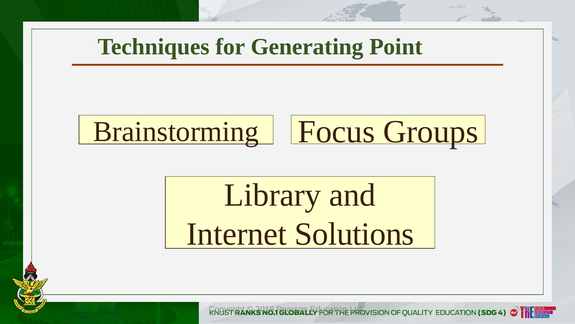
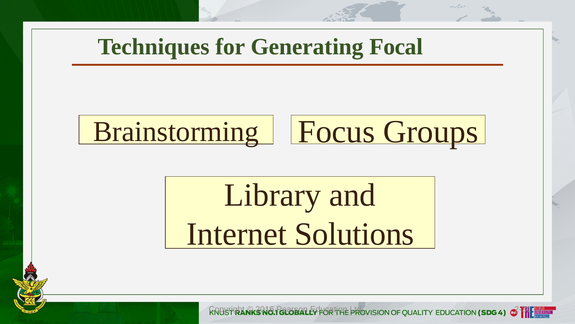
Point: Point -> Focal (396, 47)
